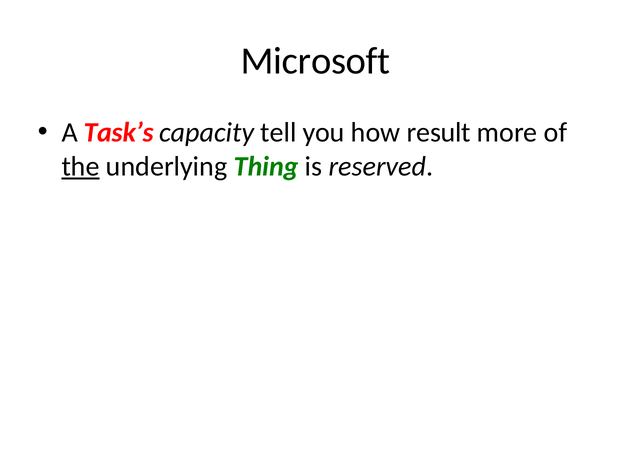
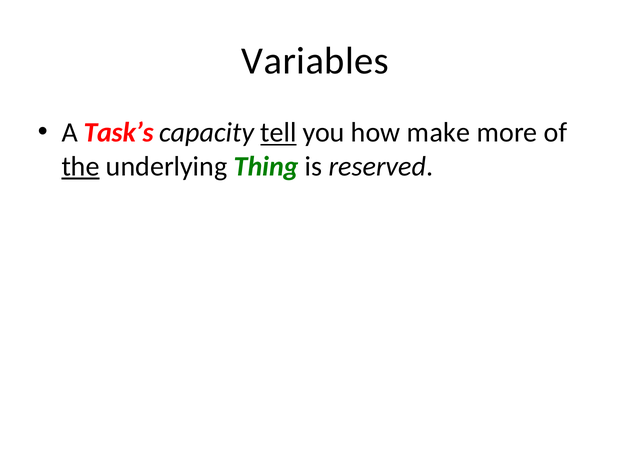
Microsoft: Microsoft -> Variables (315, 61)
tell underline: none -> present (278, 132)
result: result -> make (439, 132)
